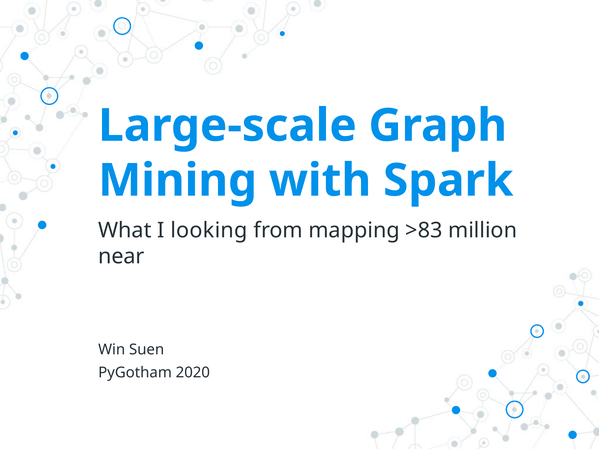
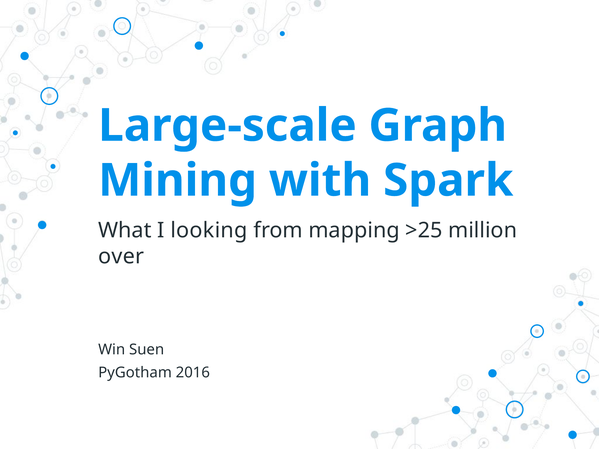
>83: >83 -> >25 (424, 230)
near: near -> over (121, 256)
2020: 2020 -> 2016 (193, 373)
